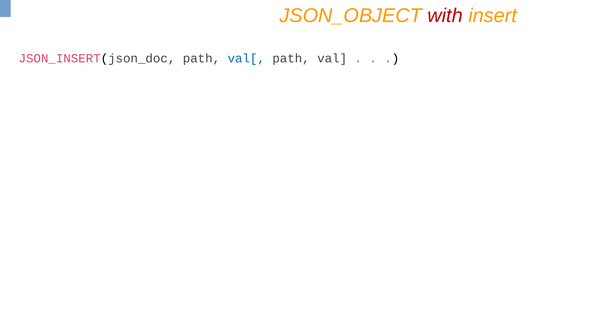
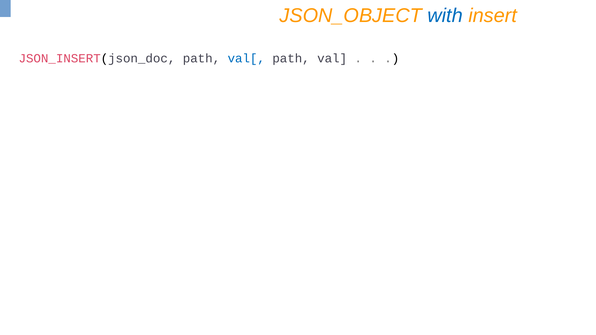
with colour: red -> blue (445, 16)
